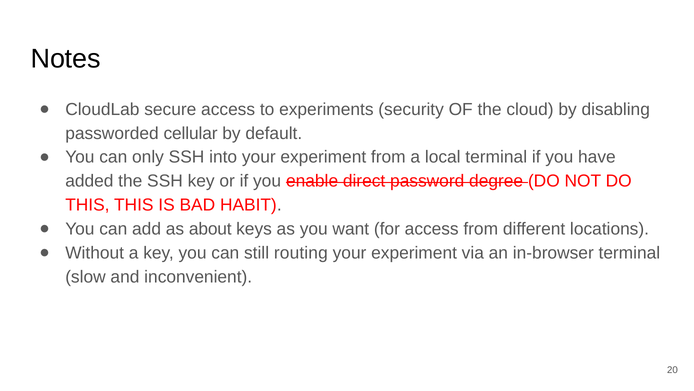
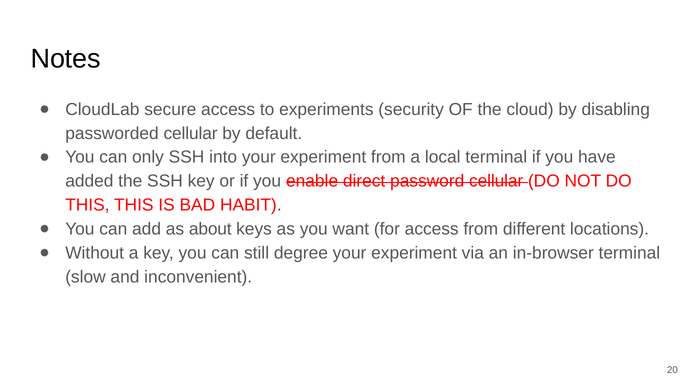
password degree: degree -> cellular (496, 181)
routing: routing -> degree (301, 253)
